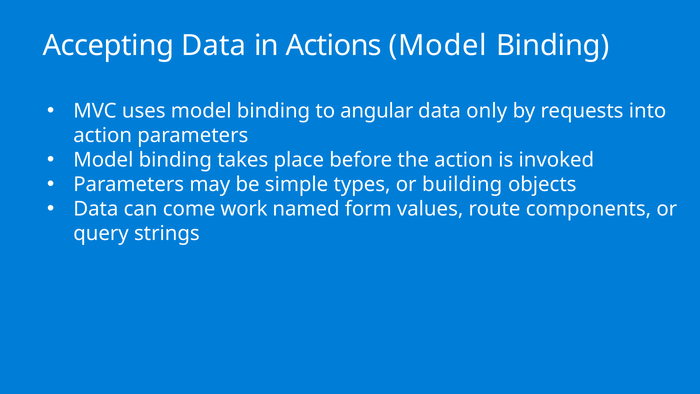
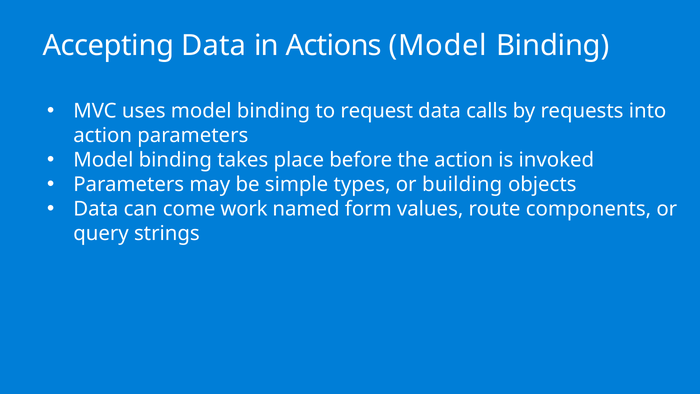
angular: angular -> request (377, 111)
only: only -> calls (487, 111)
